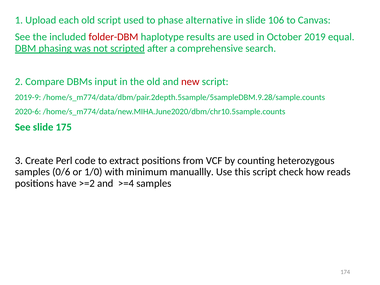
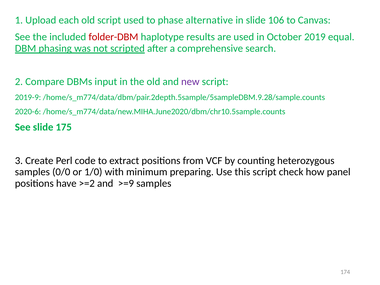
new colour: red -> purple (190, 82)
0/6: 0/6 -> 0/0 (61, 172)
manuallly: manuallly -> preparing (192, 172)
reads: reads -> panel (339, 172)
>=4: >=4 -> >=9 (126, 183)
